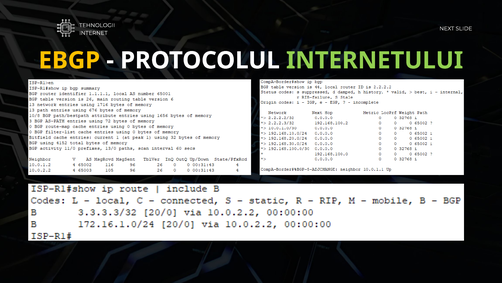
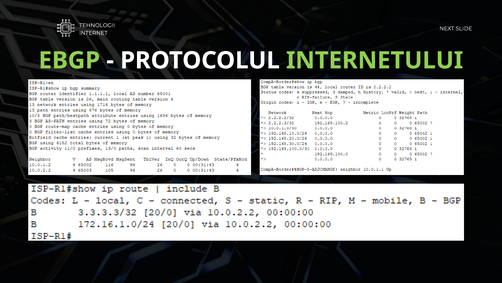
EBGP colour: yellow -> light green (69, 60)
